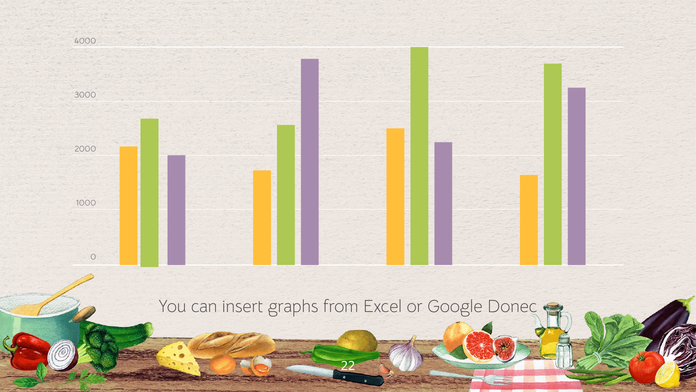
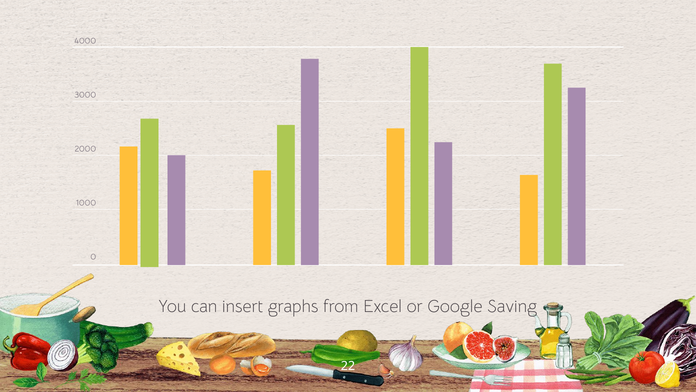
Donec: Donec -> Saving (512, 306)
